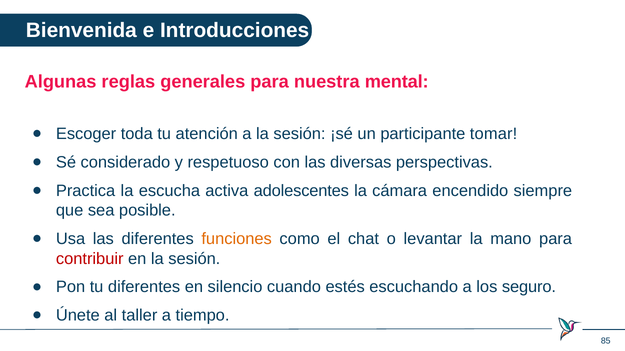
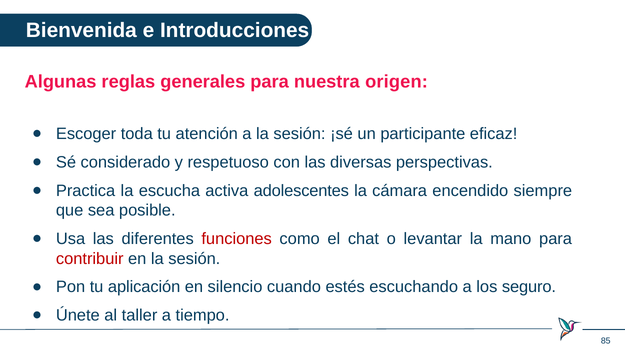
mental: mental -> origen (397, 82)
tomar: tomar -> eficaz (494, 134)
funciones colour: orange -> red (237, 239)
tu diferentes: diferentes -> aplicación (144, 287)
